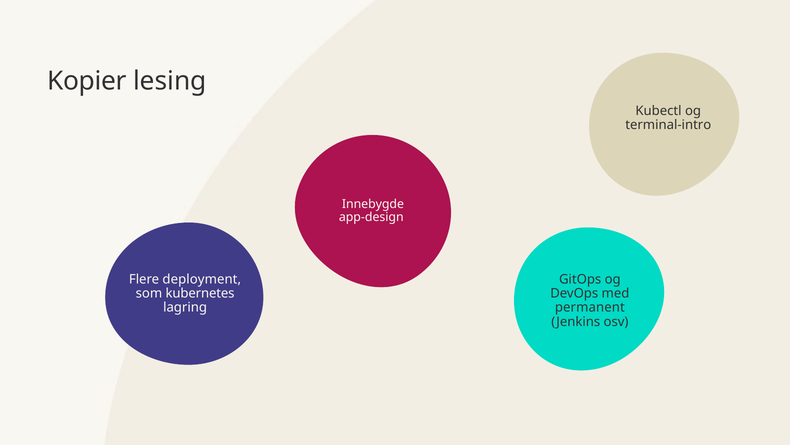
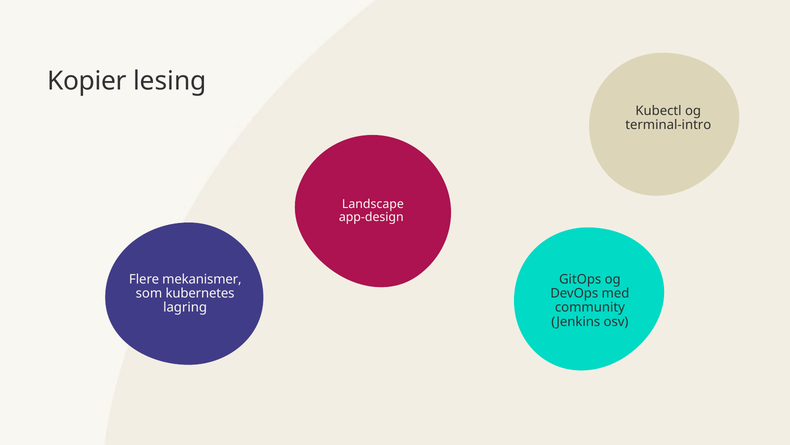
Innebygde: Innebygde -> Landscape (373, 204)
deployment: deployment -> mekanismer (202, 279)
permanent: permanent -> community (590, 307)
